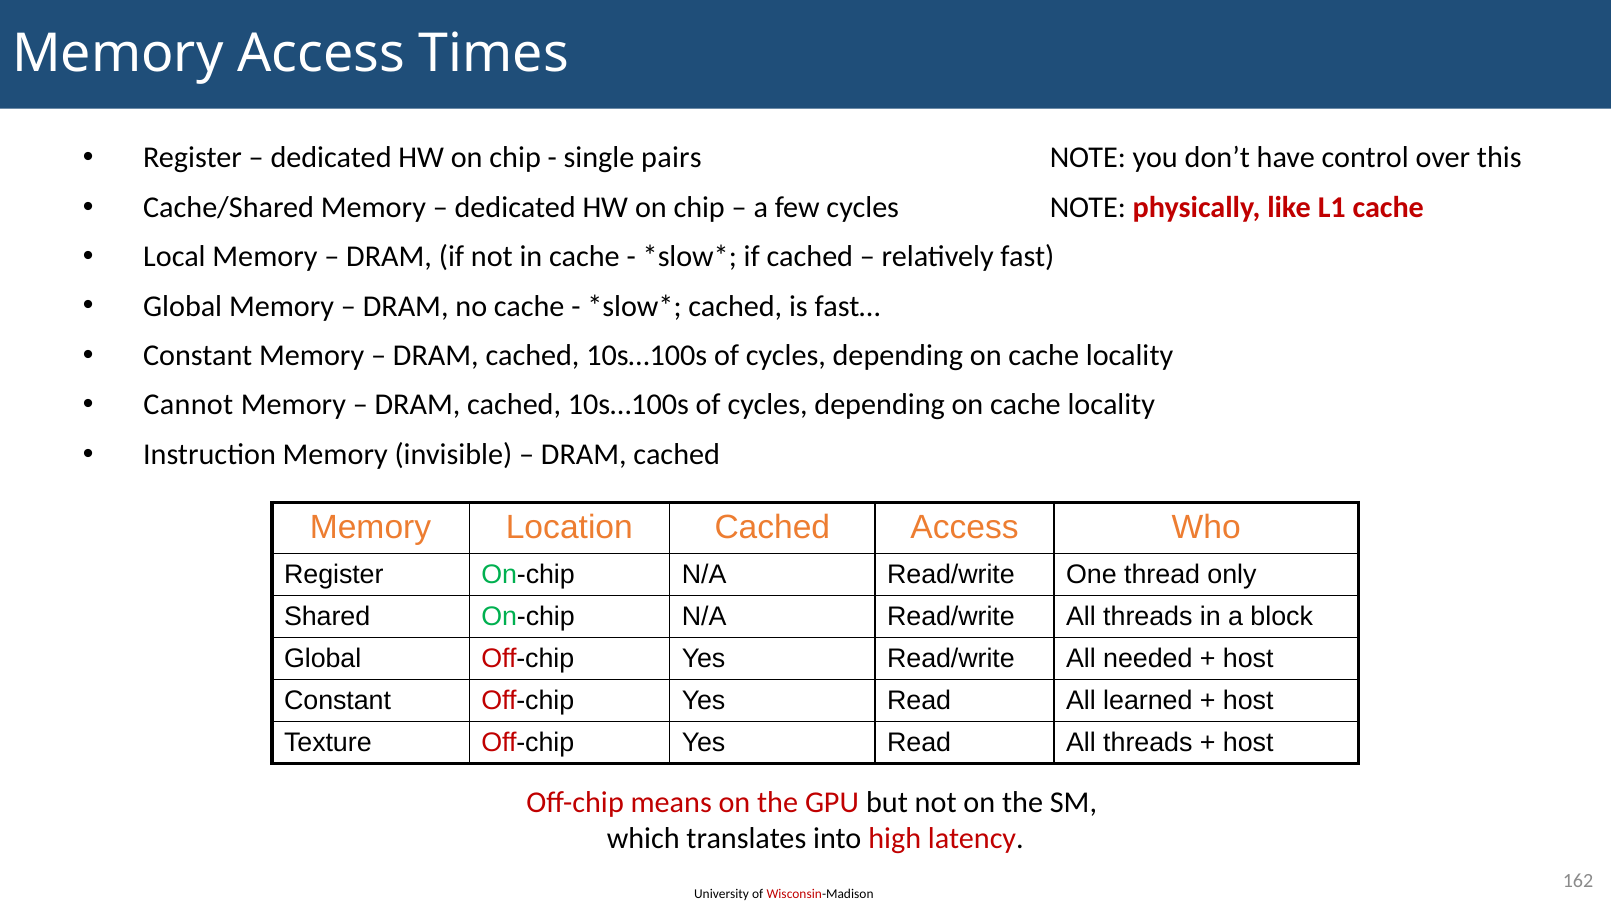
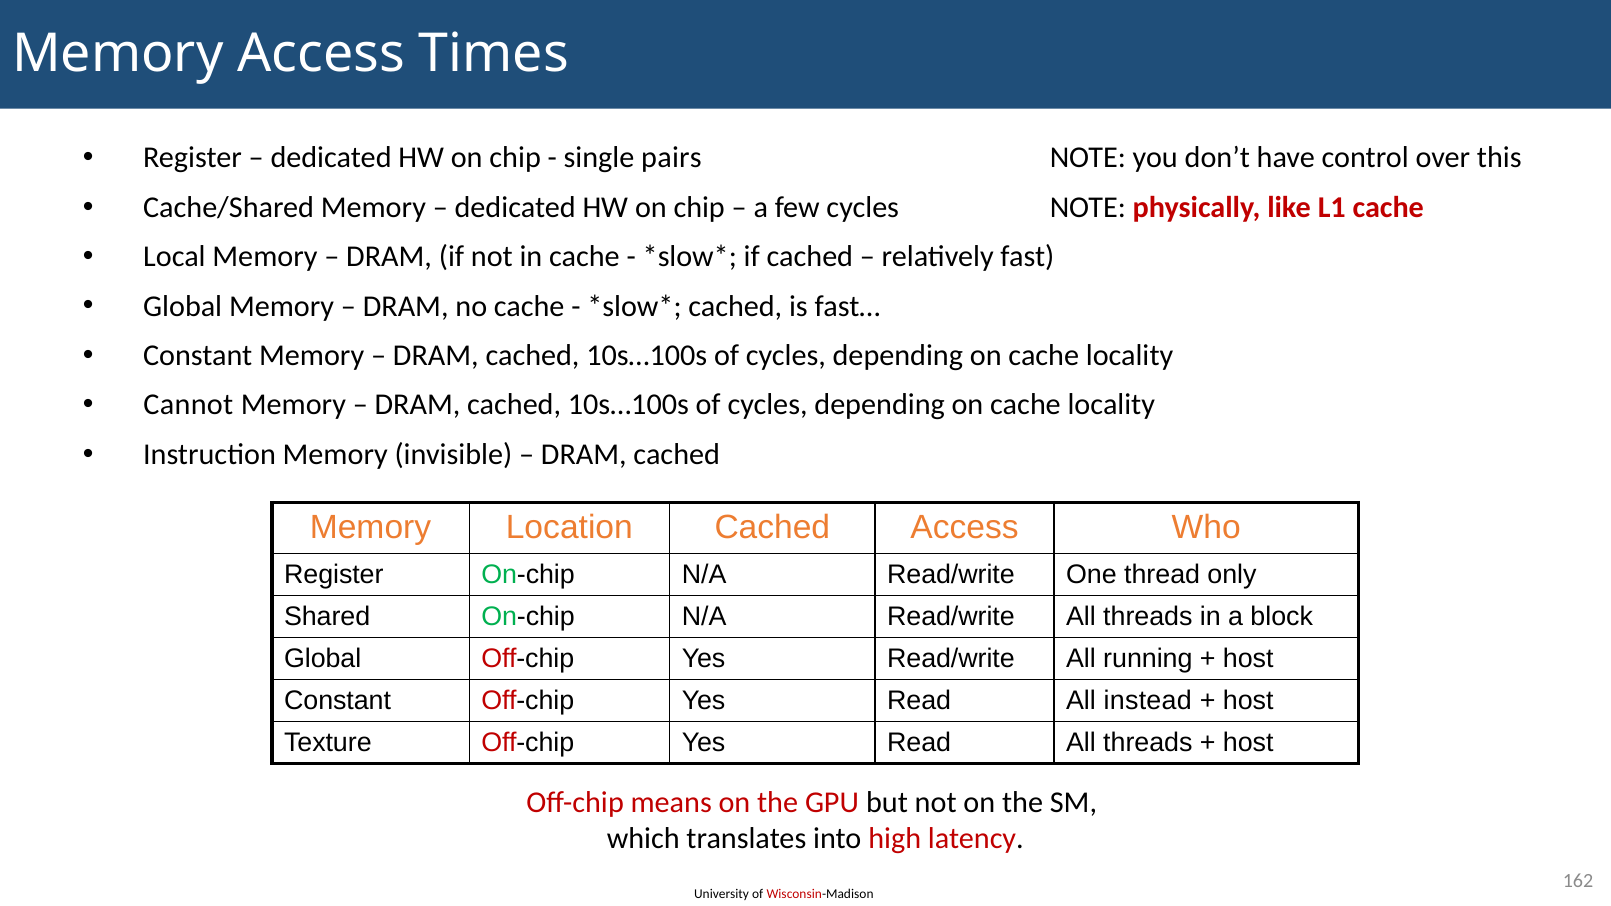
needed: needed -> running (1148, 659)
learned: learned -> instead (1148, 701)
